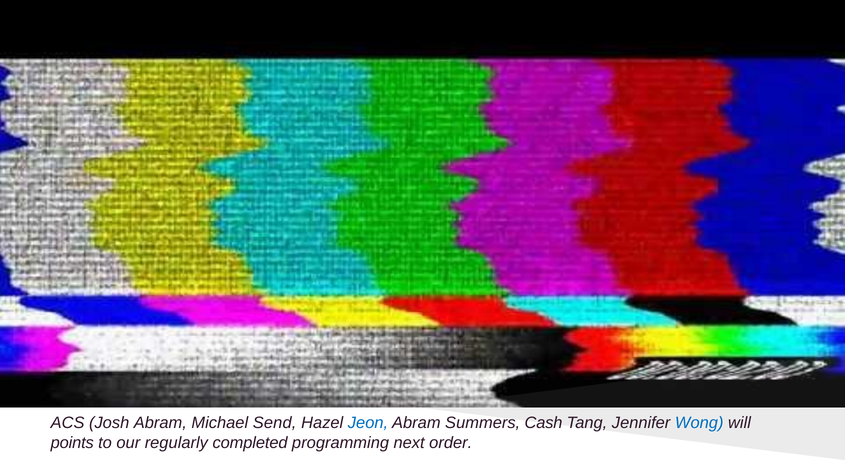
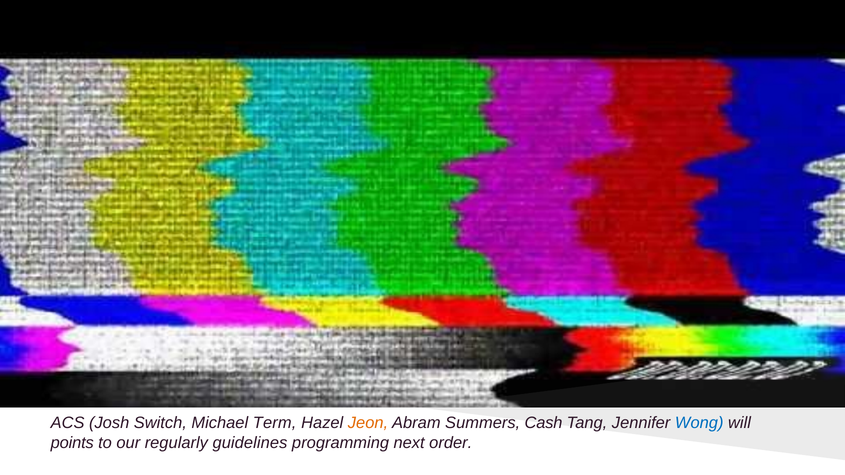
Josh Abram: Abram -> Switch (160, 423)
Send: Send -> Term (275, 423)
Jeon colour: blue -> orange (368, 423)
completed: completed -> guidelines (250, 443)
